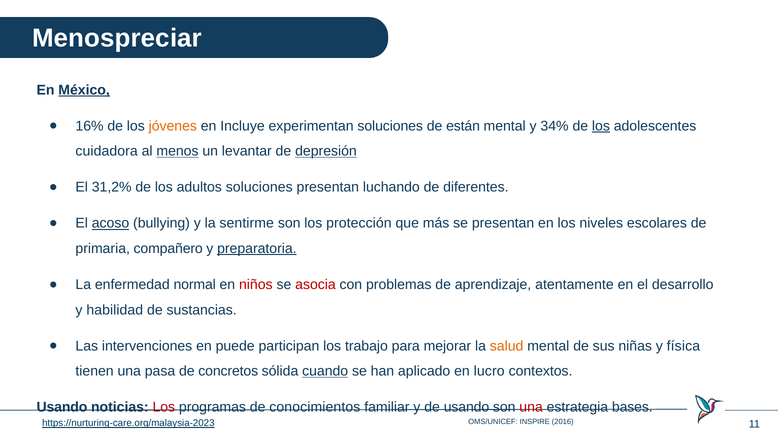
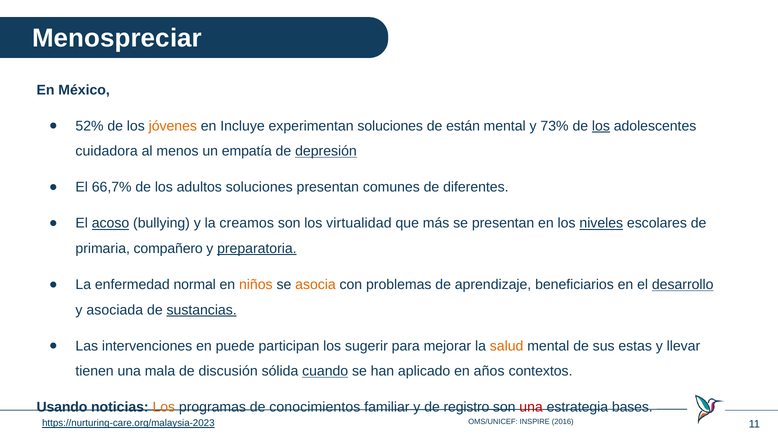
México underline: present -> none (84, 90)
16%: 16% -> 52% (90, 126)
34%: 34% -> 73% (555, 126)
menos underline: present -> none (178, 151)
levantar: levantar -> empatía (247, 151)
31,2%: 31,2% -> 66,7% (112, 188)
luchando: luchando -> comunes (391, 188)
sentirme: sentirme -> creamos (247, 224)
protección: protección -> virtualidad (359, 224)
niveles underline: none -> present (601, 224)
niños colour: red -> orange (256, 285)
asocia colour: red -> orange (315, 285)
atentamente: atentamente -> beneficiarios (574, 285)
desarrollo underline: none -> present (683, 285)
habilidad: habilidad -> asociada (115, 310)
sustancias underline: none -> present (202, 310)
trabajo: trabajo -> sugerir (366, 347)
niñas: niñas -> estas (635, 347)
física: física -> llevar (683, 347)
pasa: pasa -> mala (160, 372)
concretos: concretos -> discusión (228, 372)
lucro: lucro -> años (489, 372)
Los colour: red -> orange (164, 408)
de usando: usando -> registro (466, 408)
